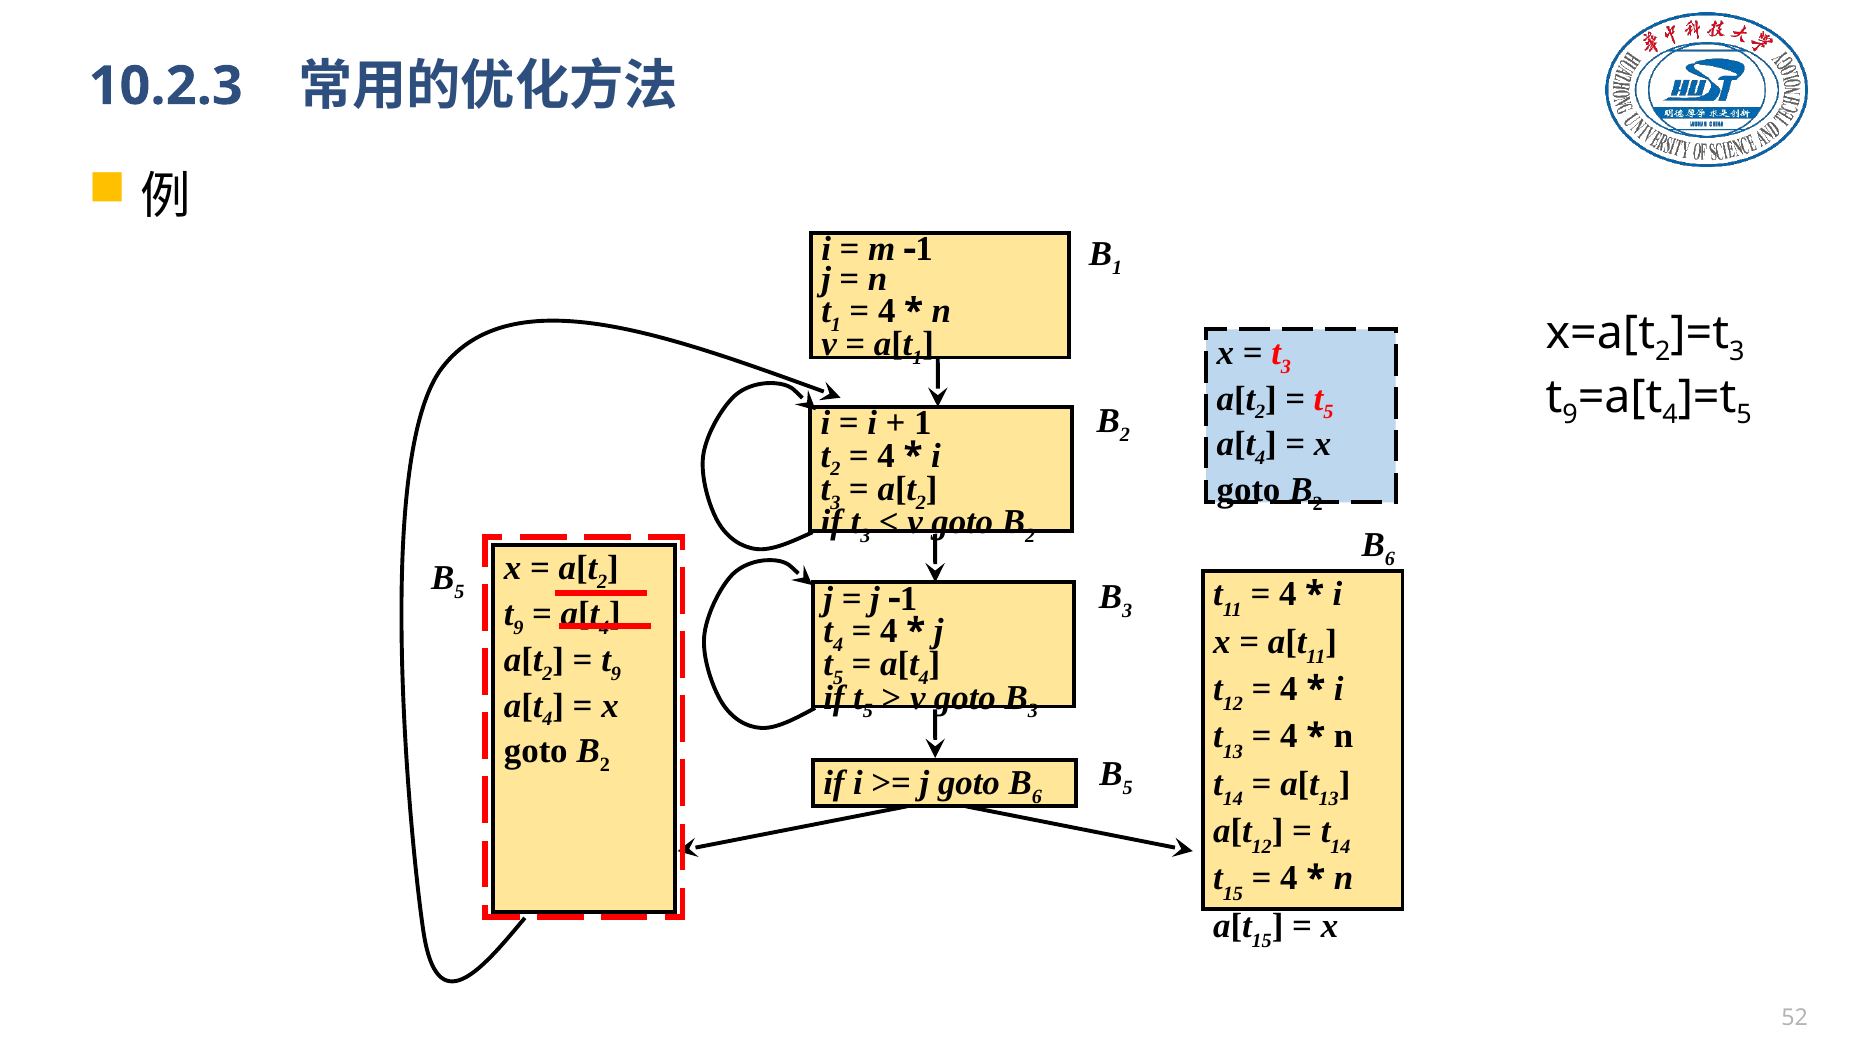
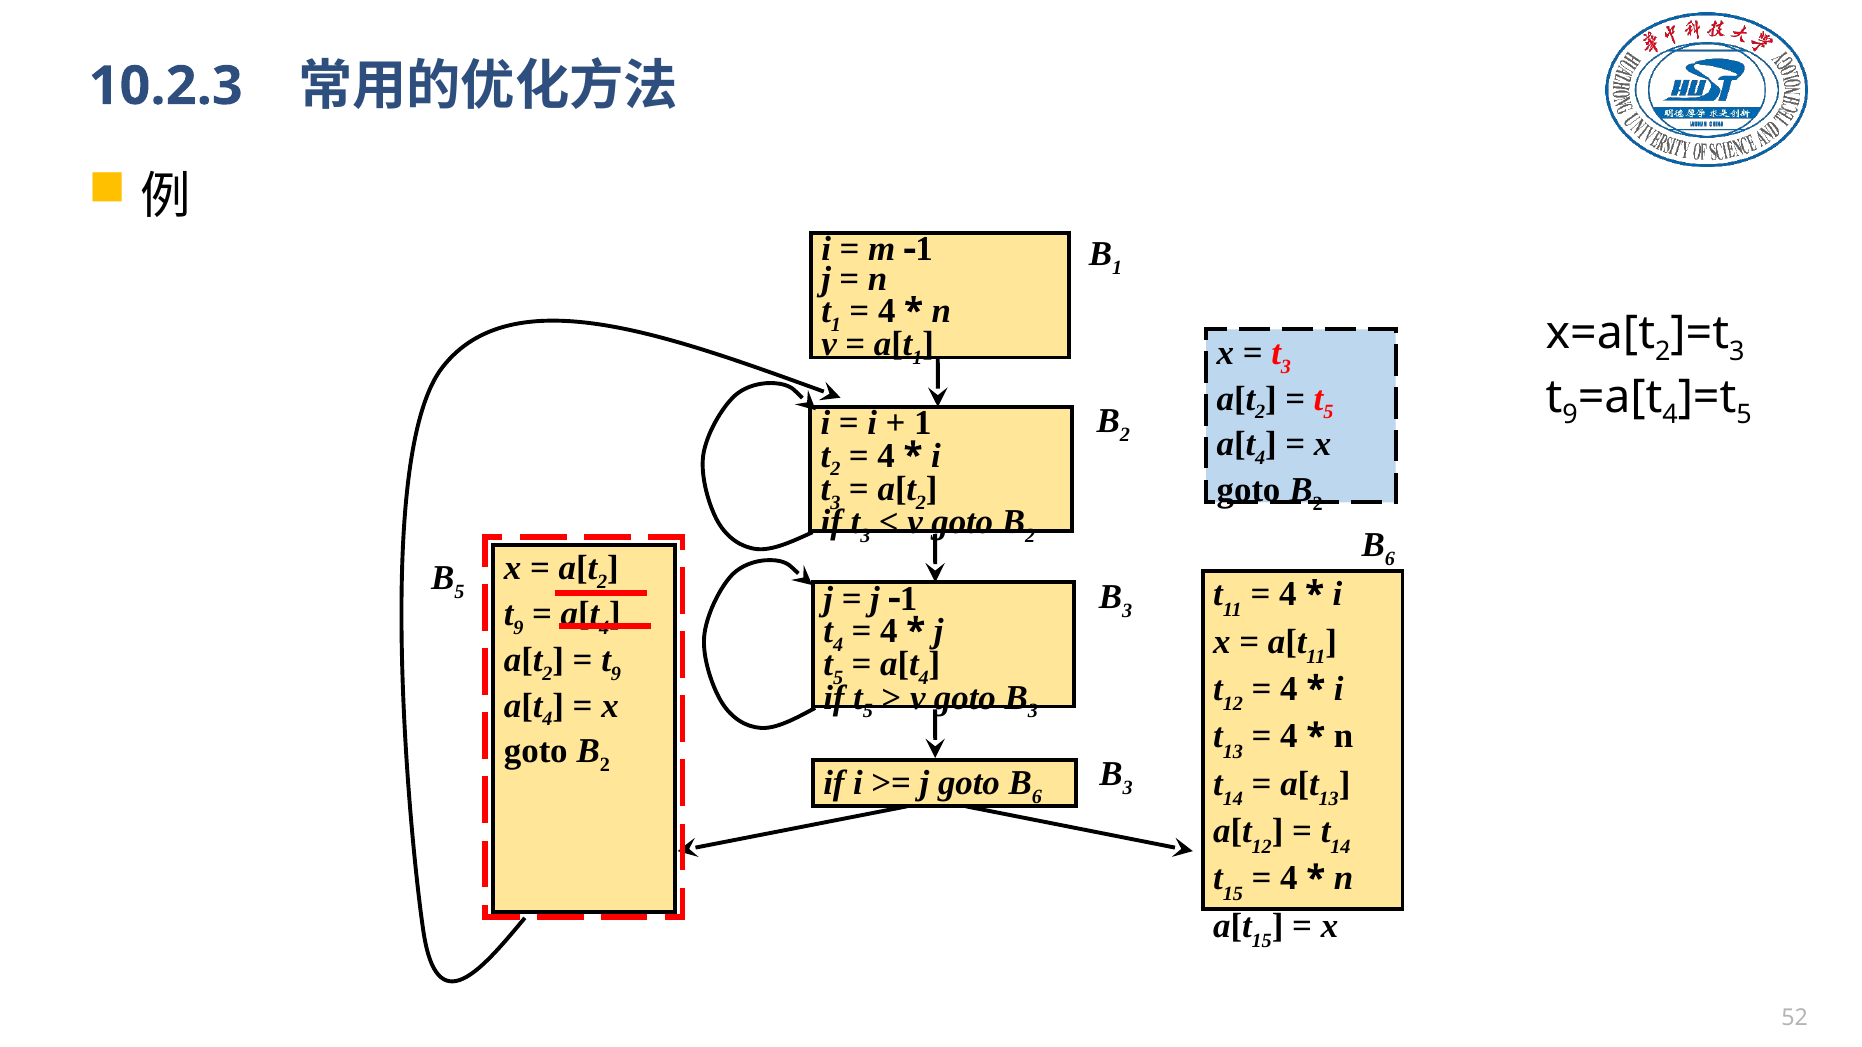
5: 5 -> 3 (1128, 788)
